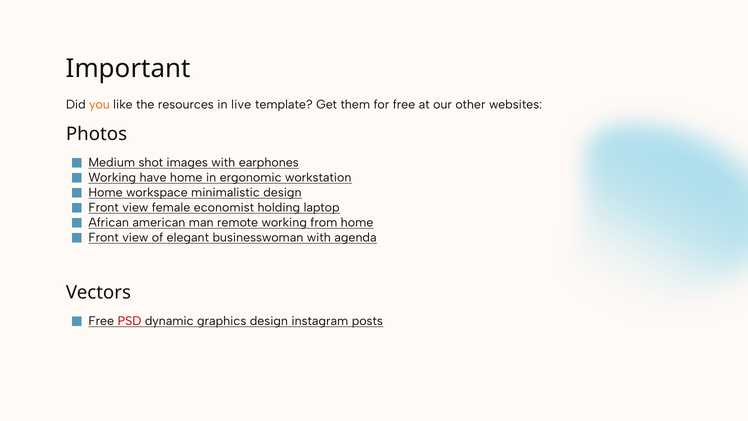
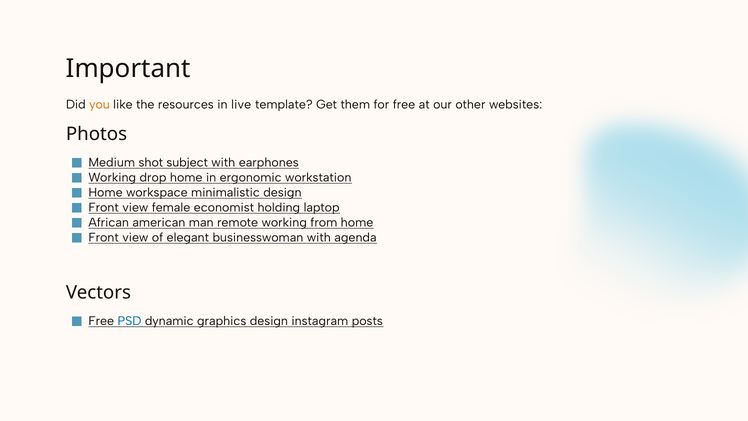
images: images -> subject (187, 163)
have: have -> drop (153, 178)
PSD colour: red -> blue (129, 321)
